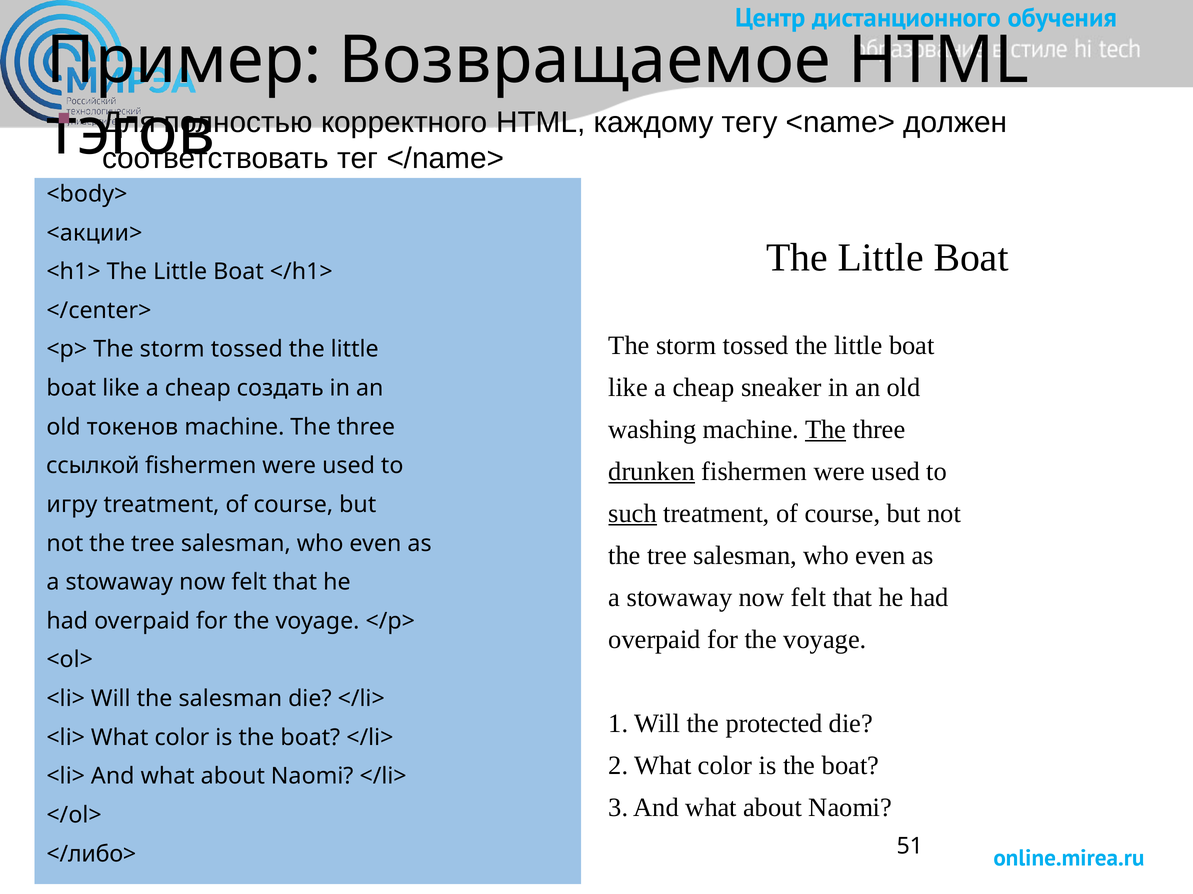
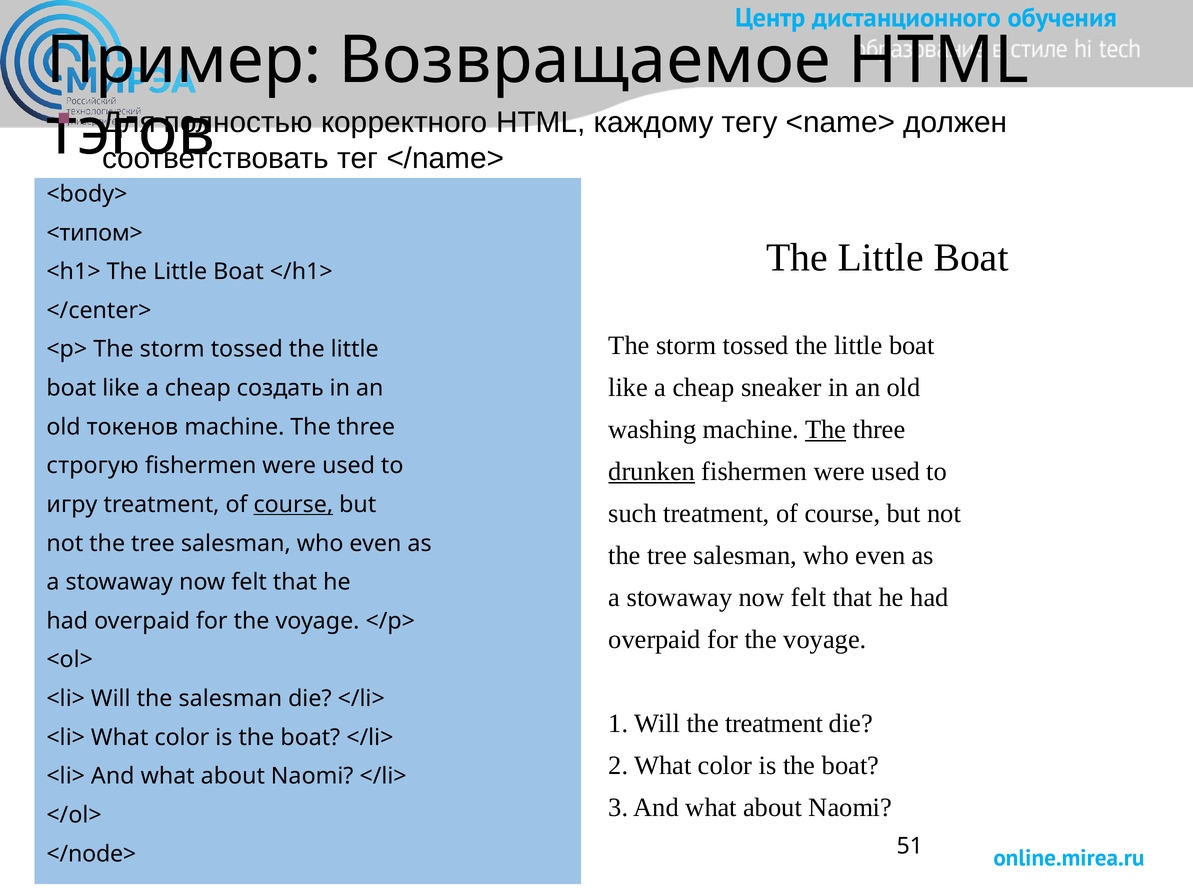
<акции>: <акции> -> <типом> (95, 233)
ссылкой: ссылкой -> строгую (93, 466)
course underline: none -> present (293, 505)
such underline: present -> none (633, 514)
the protected: protected -> treatment (774, 724)
</либо>: </либо> -> </node> (91, 855)
